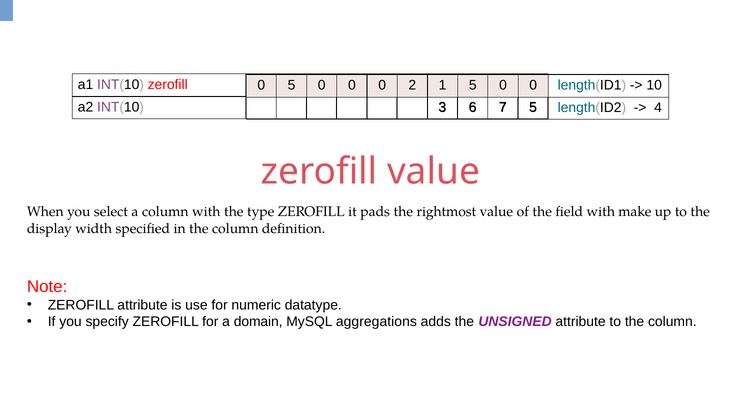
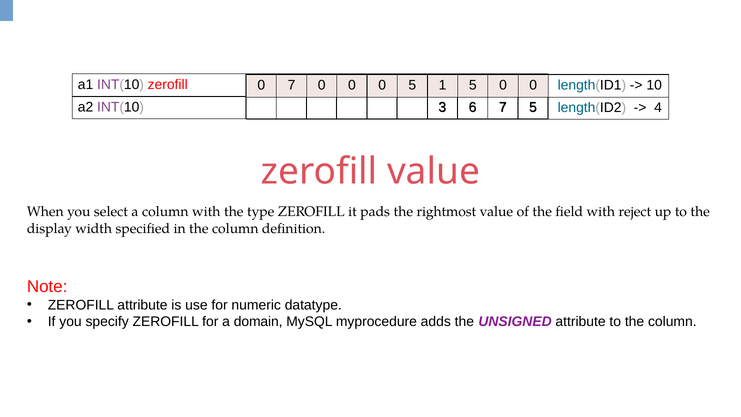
0 5: 5 -> 7 (291, 85)
0 2: 2 -> 5 (412, 85)
make: make -> reject (635, 212)
aggregations: aggregations -> myprocedure (376, 322)
